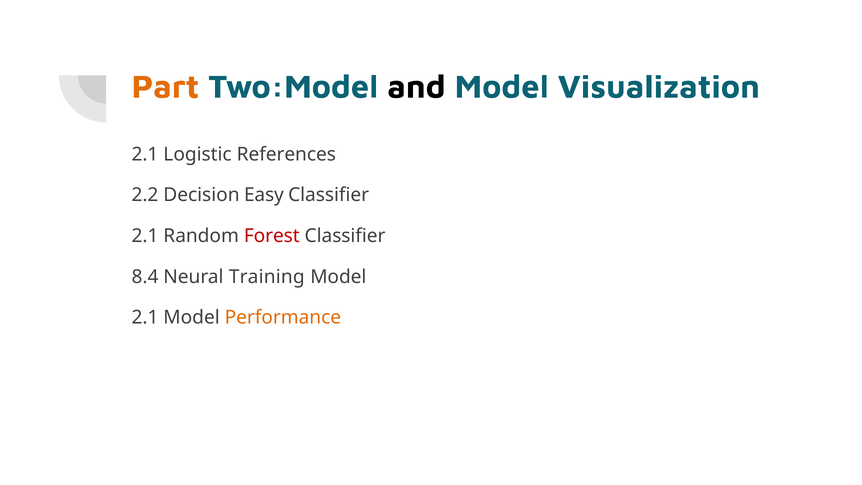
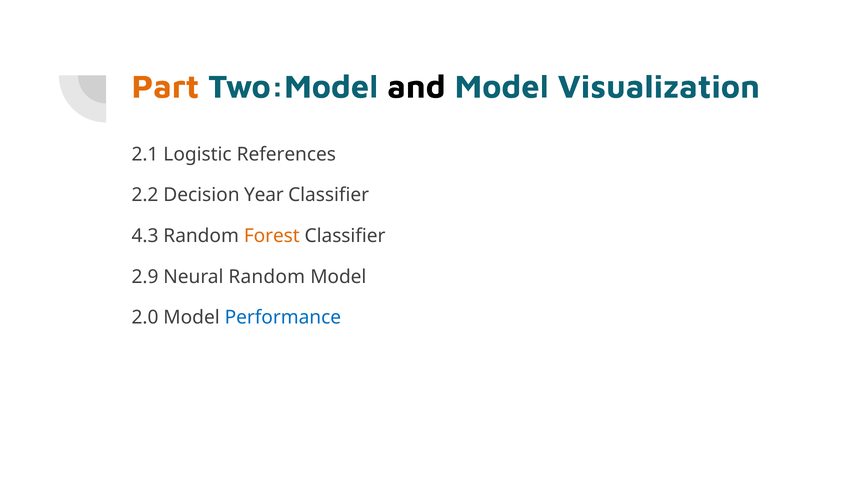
Easy: Easy -> Year (264, 195)
2.1: 2.1 -> 4.3 (145, 236)
Forest colour: red -> orange (272, 236)
8.4: 8.4 -> 2.9 (145, 277)
Neural Training: Training -> Random (267, 277)
2.1: 2.1 -> 2.0 (145, 317)
Performance colour: orange -> blue (283, 317)
